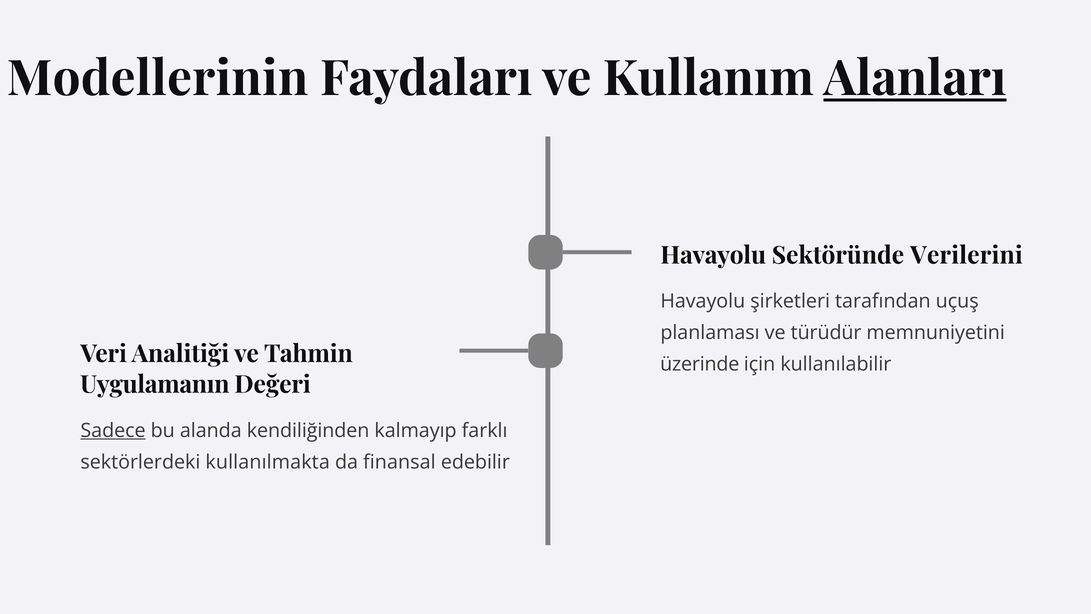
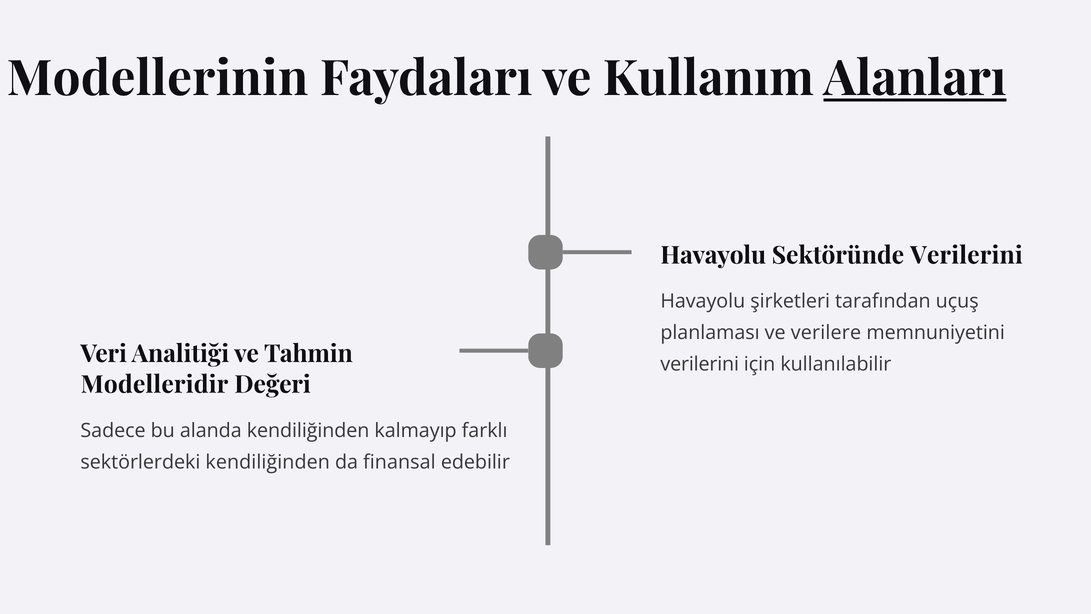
türüdür: türüdür -> verilere (826, 333)
üzerinde: üzerinde -> verilerini (700, 364)
Uygulamanın: Uygulamanın -> Modelleridir (154, 384)
Sadece underline: present -> none (113, 430)
sektörlerdeki kullanılmakta: kullanılmakta -> kendiliğinden (268, 462)
